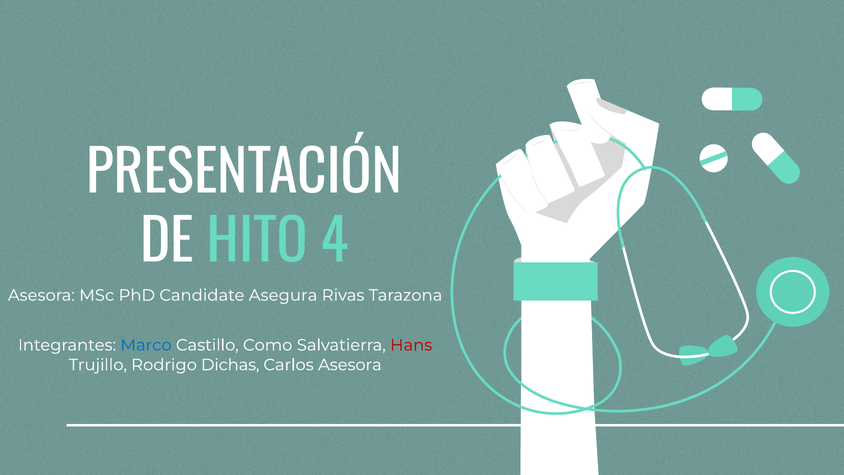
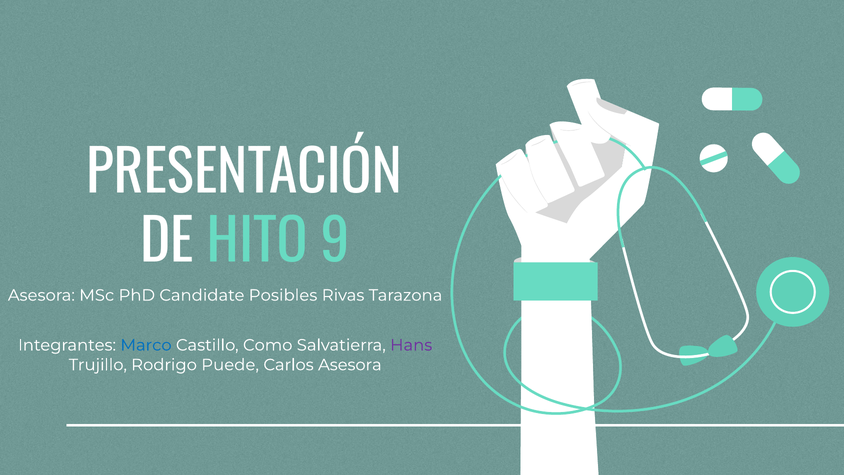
4: 4 -> 9 (335, 242)
Asegura: Asegura -> Posibles (283, 295)
Hans colour: red -> purple (411, 345)
Dichas: Dichas -> Puede (230, 365)
